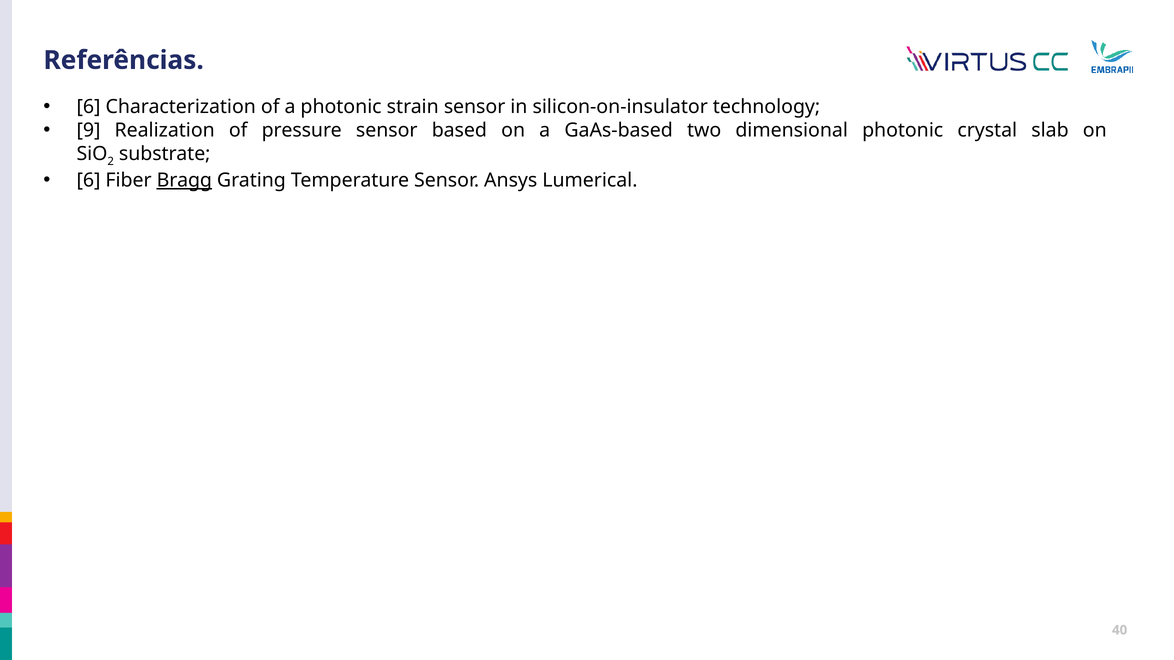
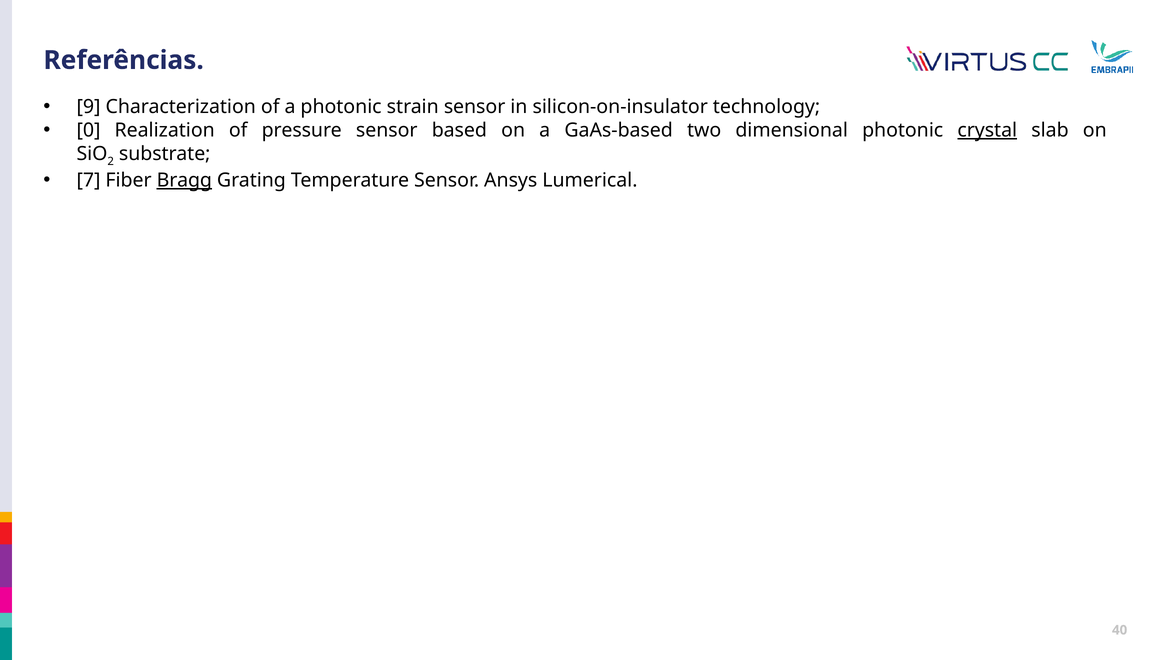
6: 6 -> 9 (88, 107)
9: 9 -> 0 (88, 130)
crystal underline: none -> present (987, 130)
6: 6 -> 7 (88, 181)
